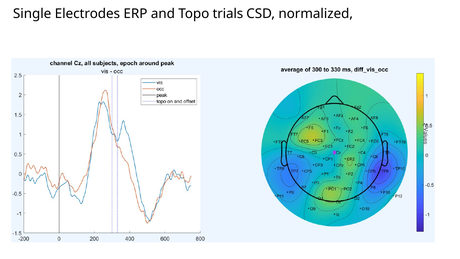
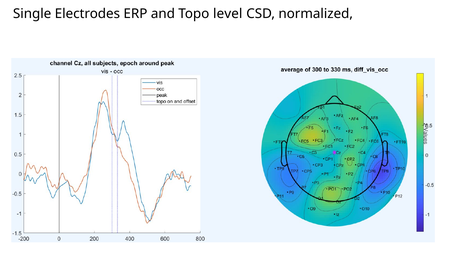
trials: trials -> level (228, 14)
